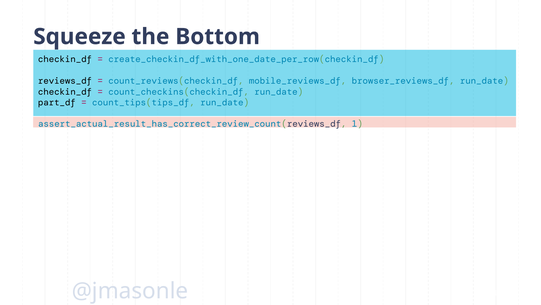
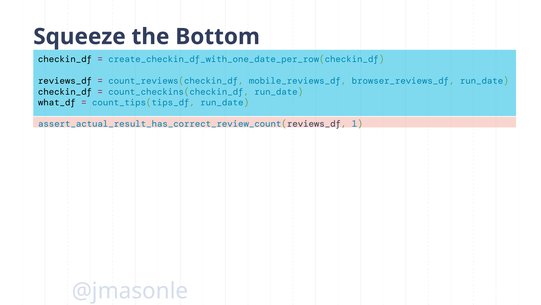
part_df: part_df -> what_df (57, 102)
